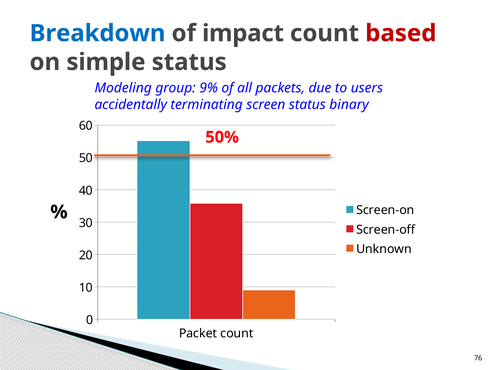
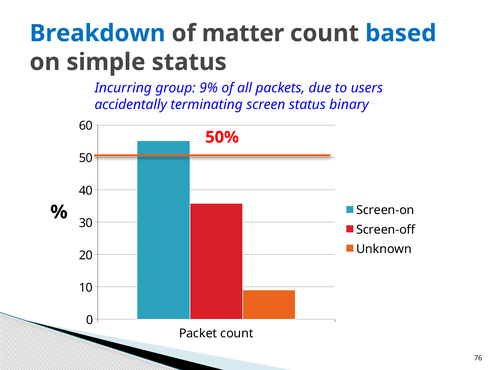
impact: impact -> matter (243, 33)
based colour: red -> blue (401, 33)
Modeling: Modeling -> Incurring (123, 88)
